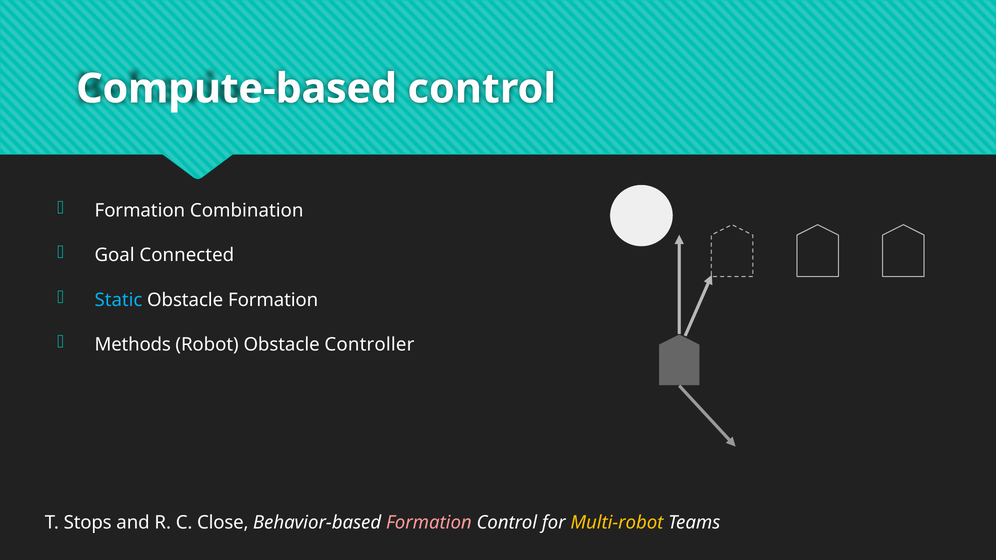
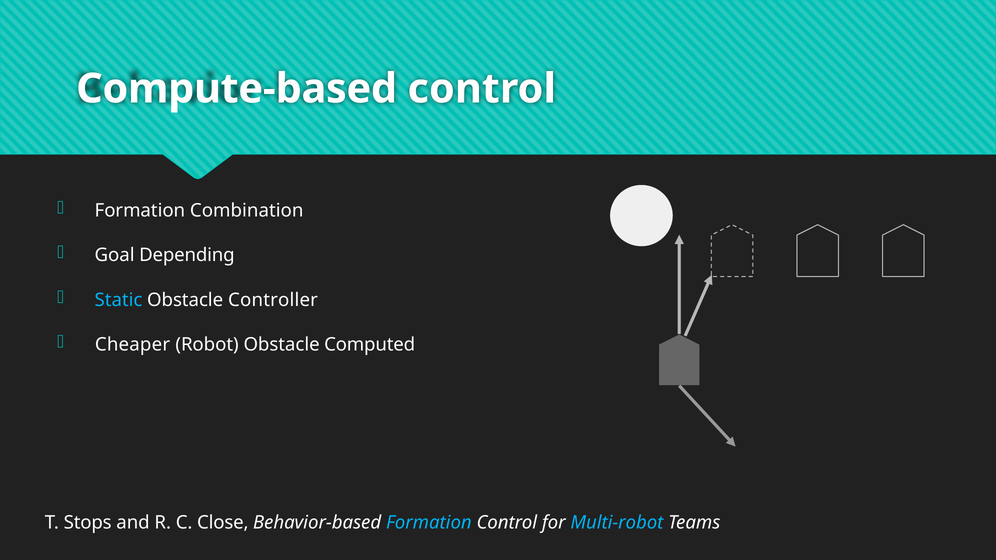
Connected: Connected -> Depending (187, 255)
Obstacle Formation: Formation -> Controller (273, 300)
Methods: Methods -> Cheaper (133, 345)
Controller: Controller -> Computed (370, 345)
Formation colour: pink -> light blue (429, 523)
Multi-robot colour: yellow -> light blue (617, 523)
